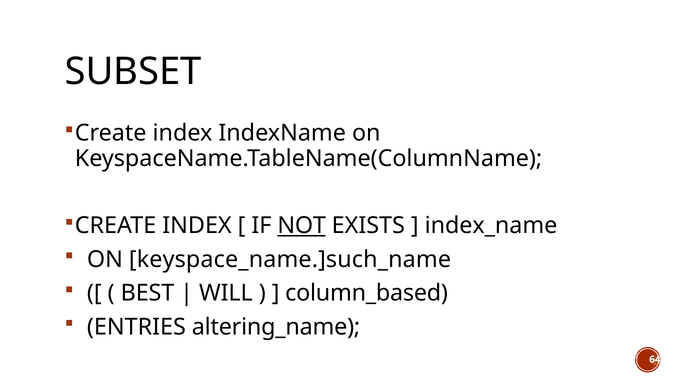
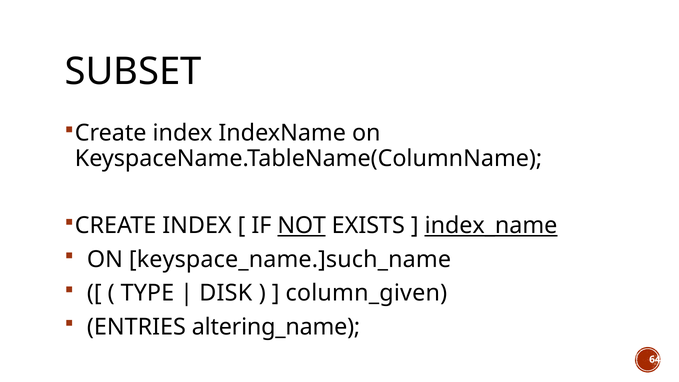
index_name underline: none -> present (491, 226)
BEST: BEST -> TYPE (147, 293)
WILL: WILL -> DISK (226, 293)
column_based: column_based -> column_given (366, 293)
